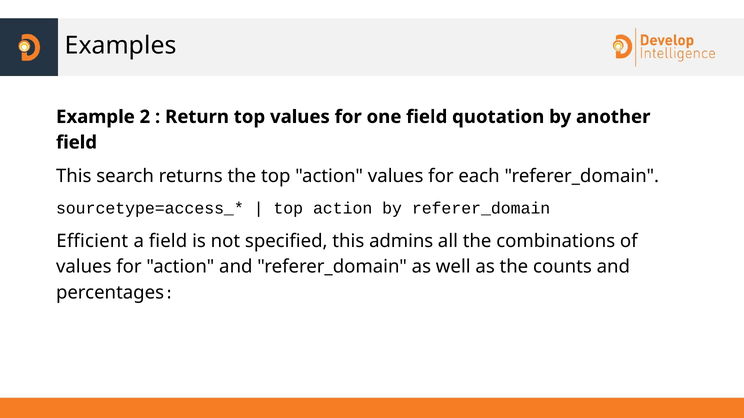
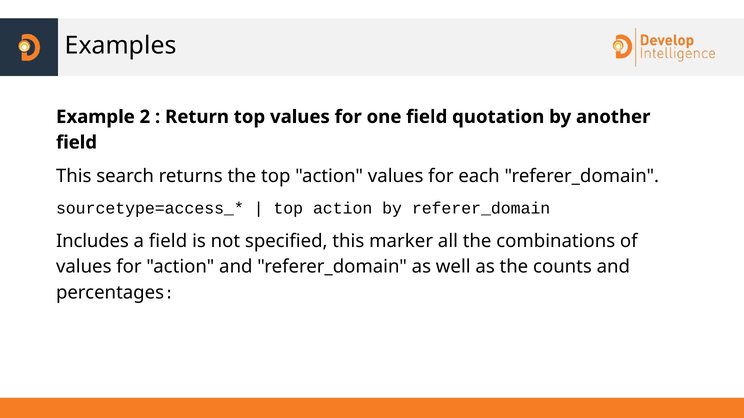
Efficient: Efficient -> Includes (92, 242)
admins: admins -> marker (401, 242)
